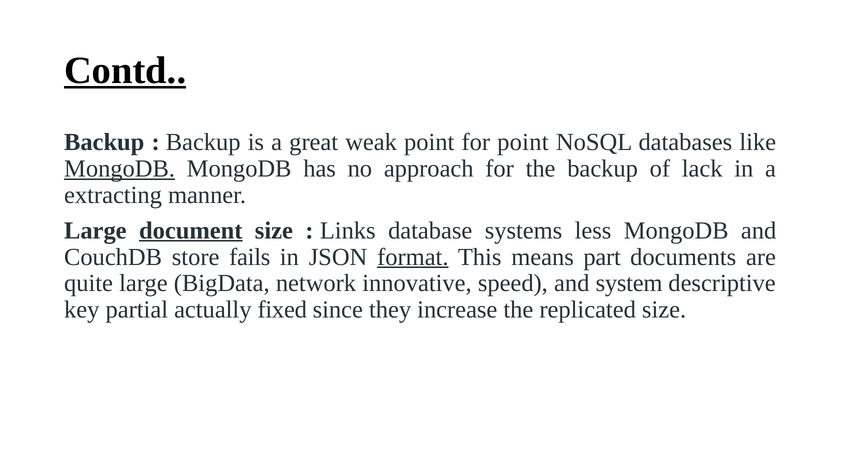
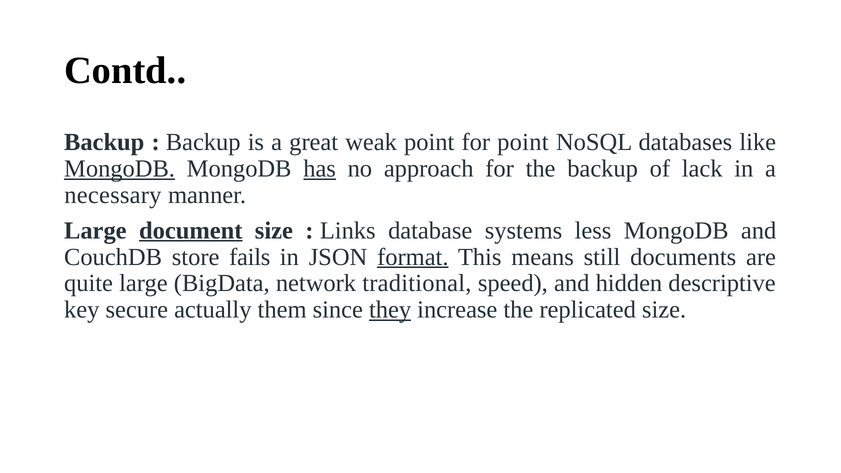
Contd underline: present -> none (125, 71)
has underline: none -> present (320, 169)
extracting: extracting -> necessary (113, 195)
part: part -> still (602, 257)
innovative: innovative -> traditional (417, 283)
system: system -> hidden (629, 283)
partial: partial -> secure (137, 310)
fixed: fixed -> them (282, 310)
they underline: none -> present (390, 310)
